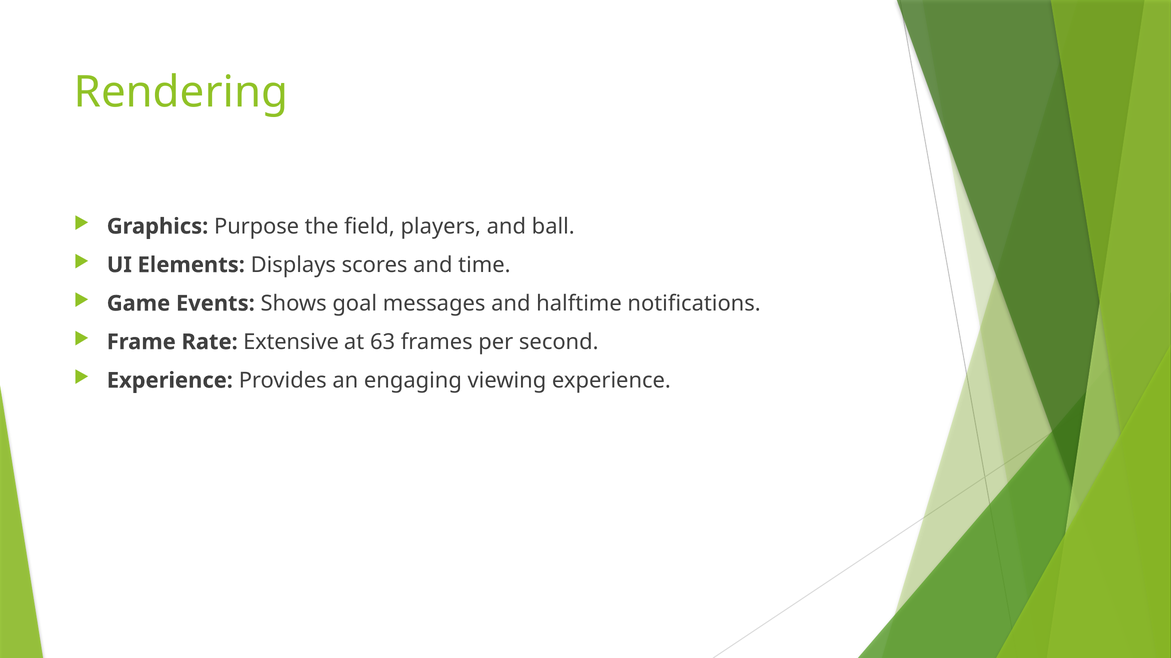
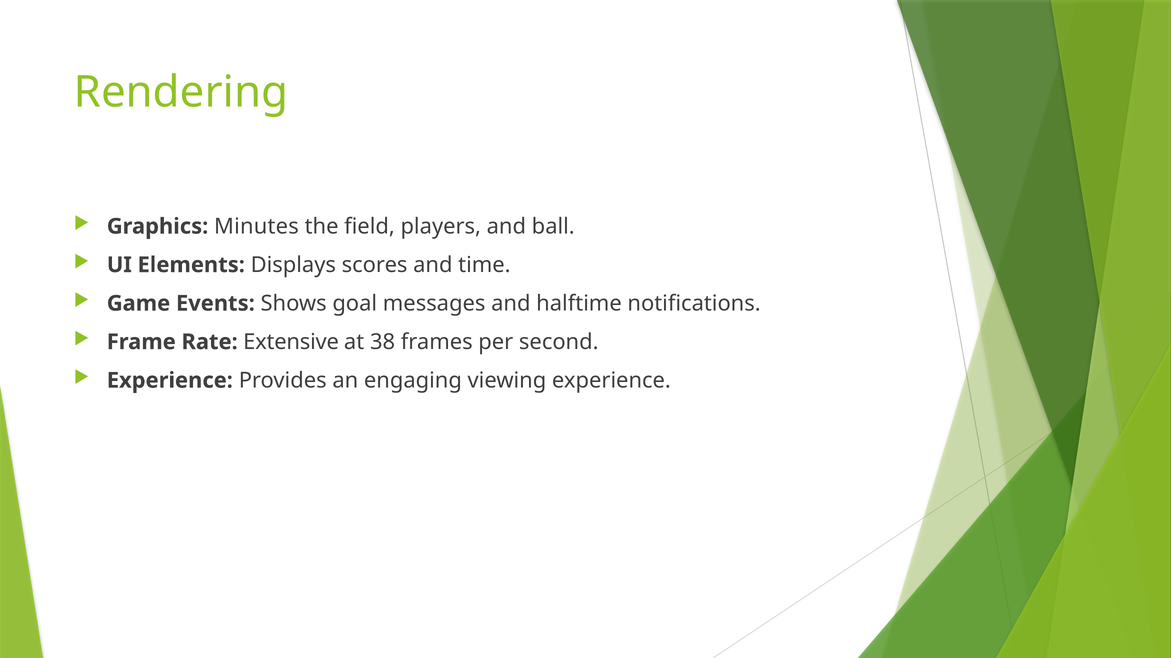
Purpose: Purpose -> Minutes (256, 227)
63: 63 -> 38 (383, 342)
